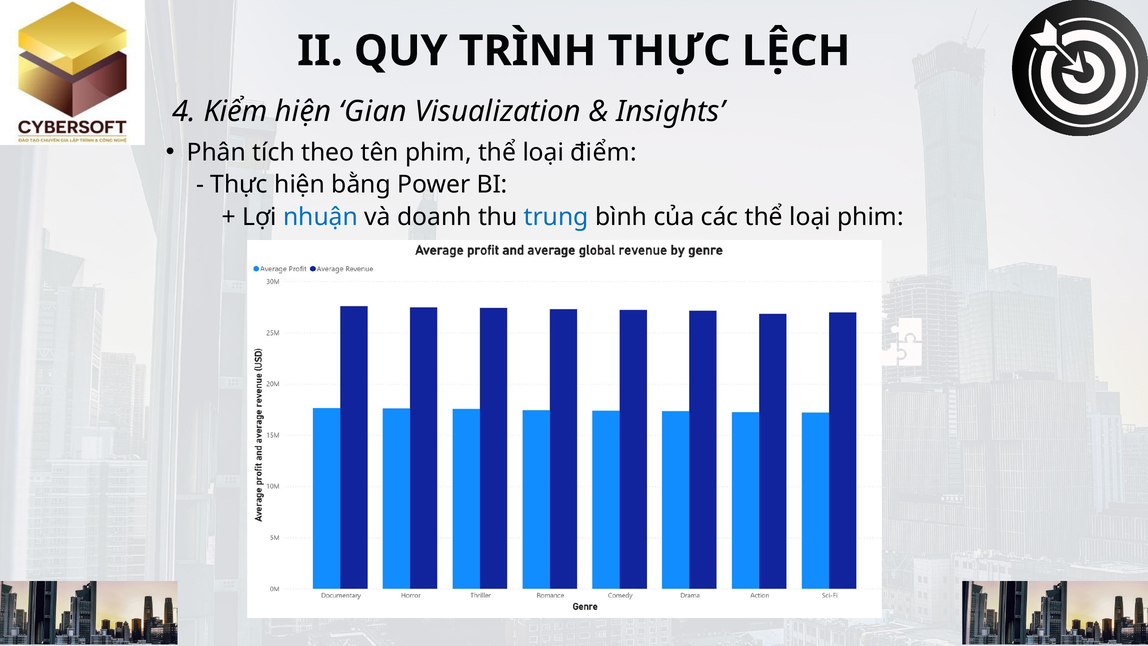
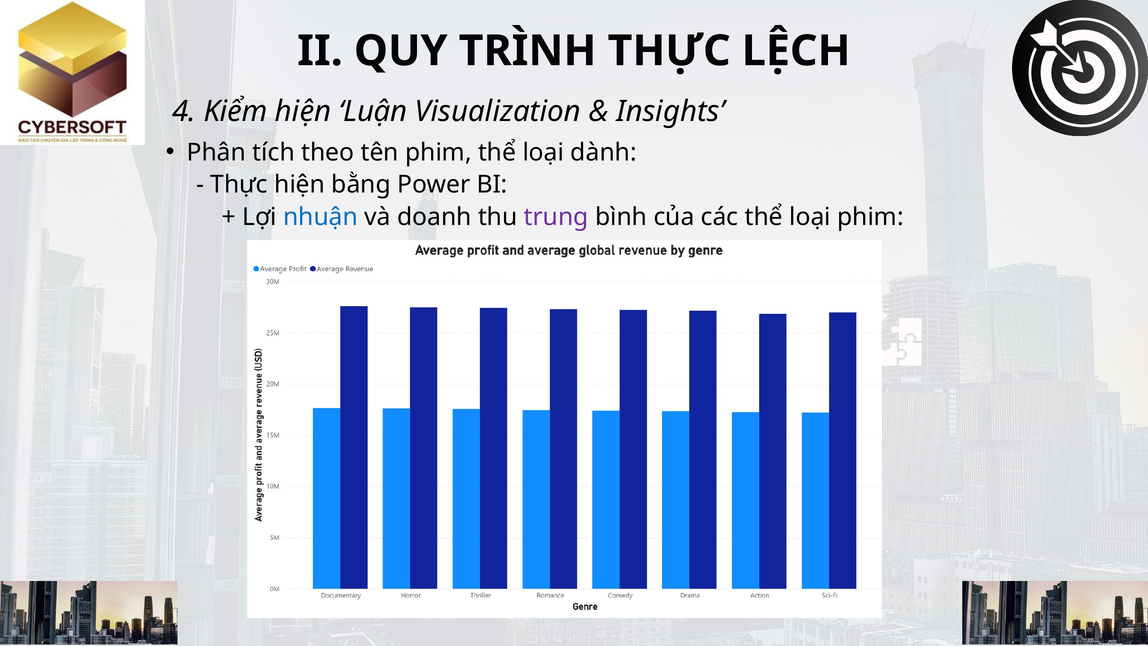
Gian: Gian -> Luận (373, 112)
điểm: điểm -> dành (604, 153)
trung colour: blue -> purple (556, 217)
